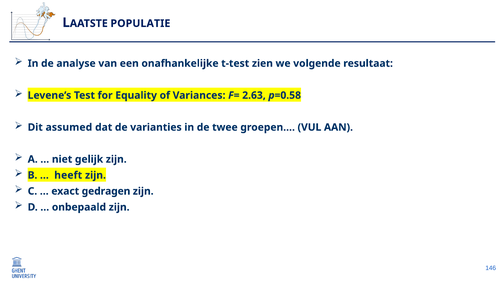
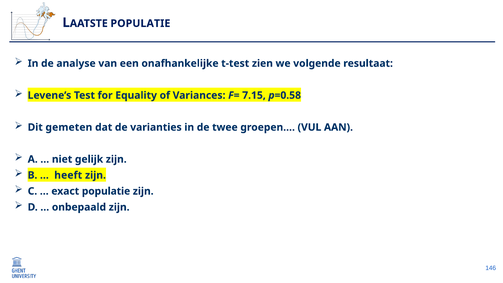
2.63: 2.63 -> 7.15 (254, 95)
assumed: assumed -> gemeten (69, 127)
exact gedragen: gedragen -> populatie (106, 191)
